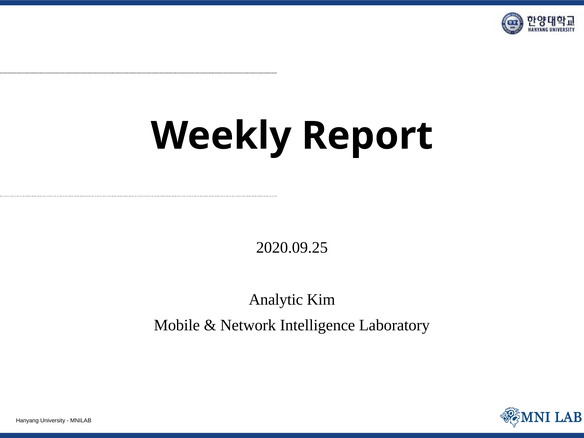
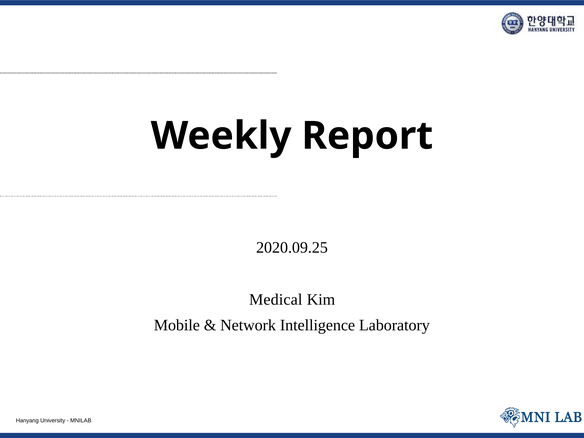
Analytic: Analytic -> Medical (276, 299)
